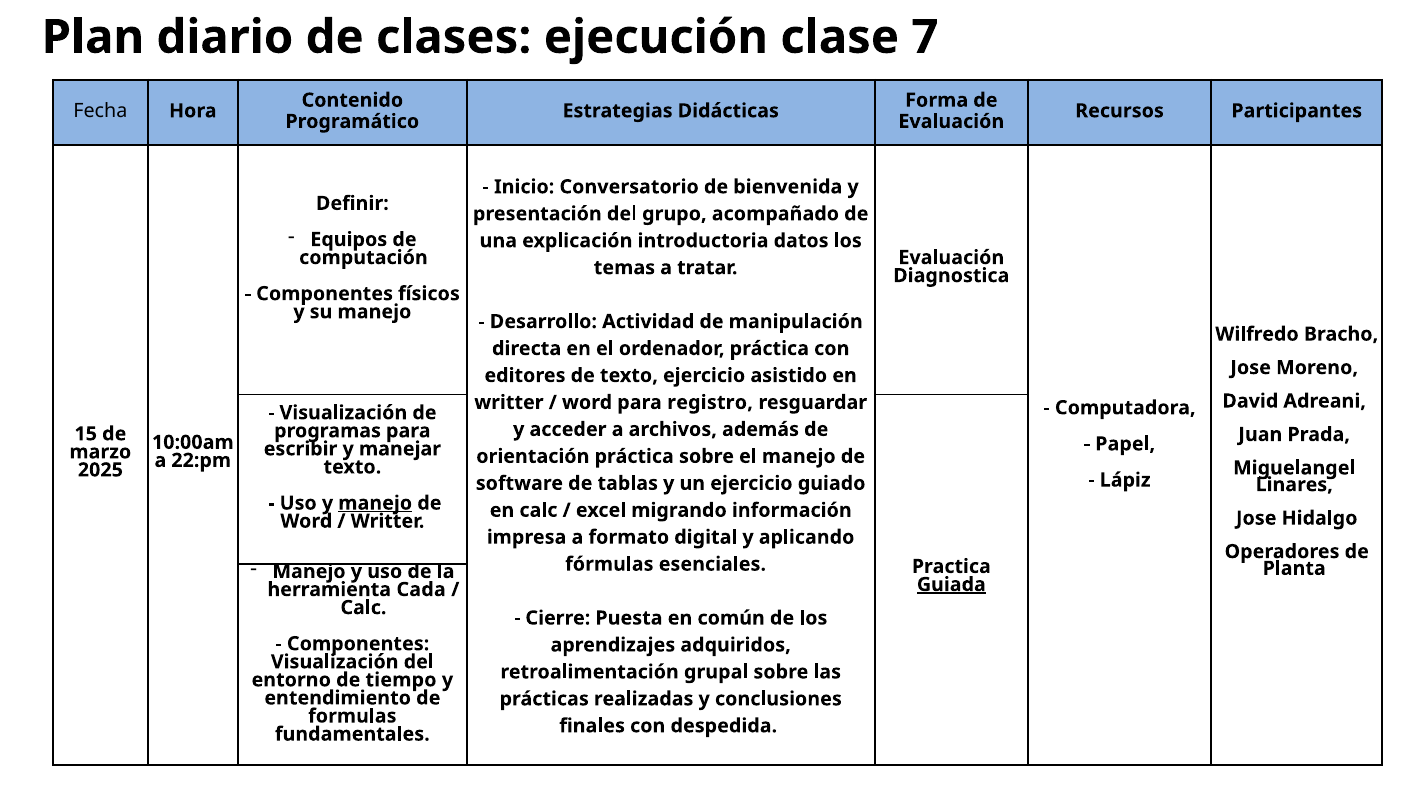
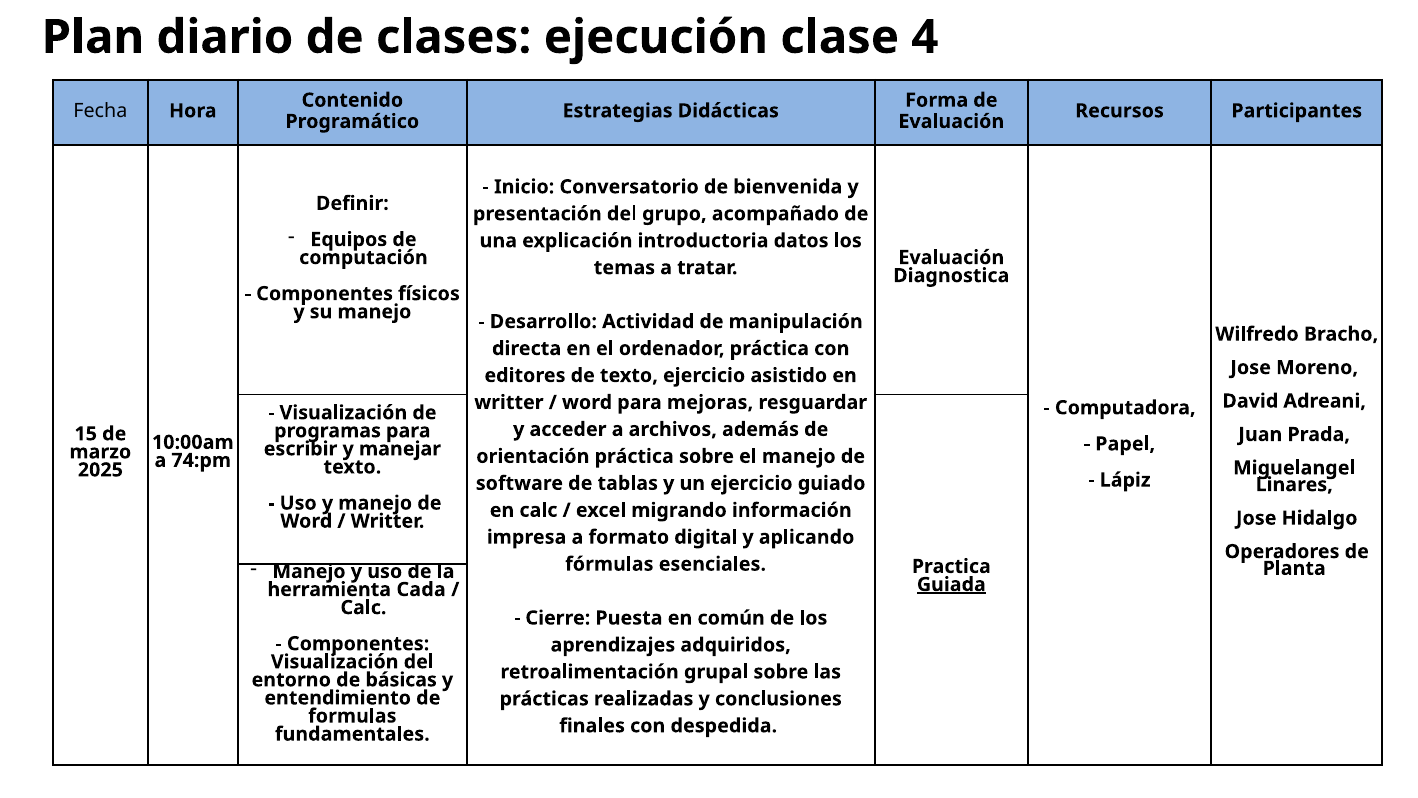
7: 7 -> 4 (925, 37)
registro: registro -> mejoras (710, 402)
22:pm: 22:pm -> 74:pm (201, 460)
manejo underline: present -> none (375, 503)
tiempo: tiempo -> básicas (401, 680)
